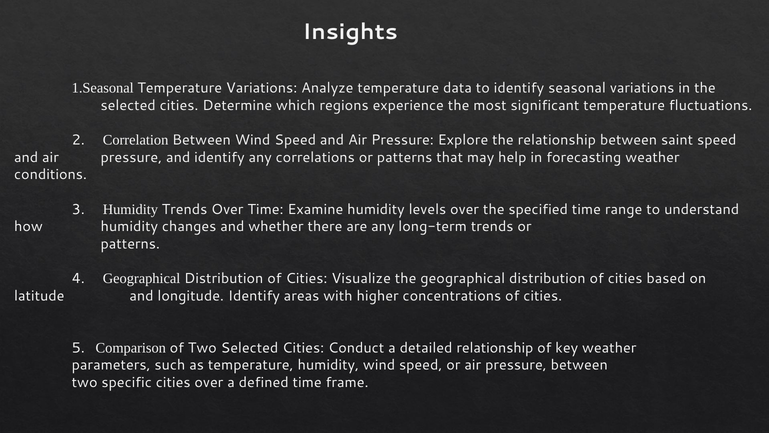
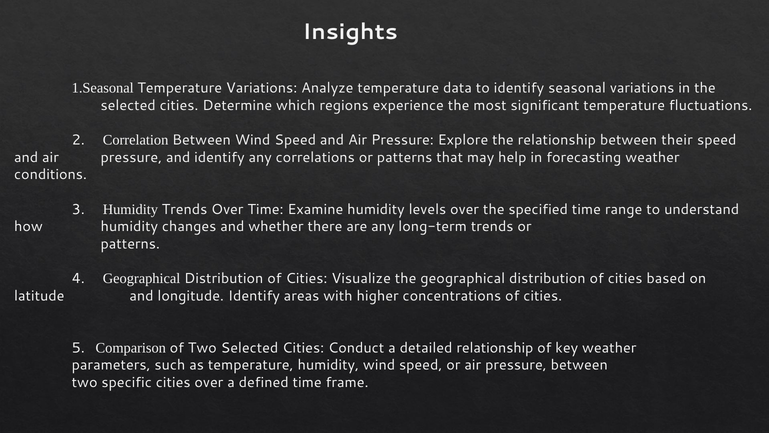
saint: saint -> their (677, 140)
